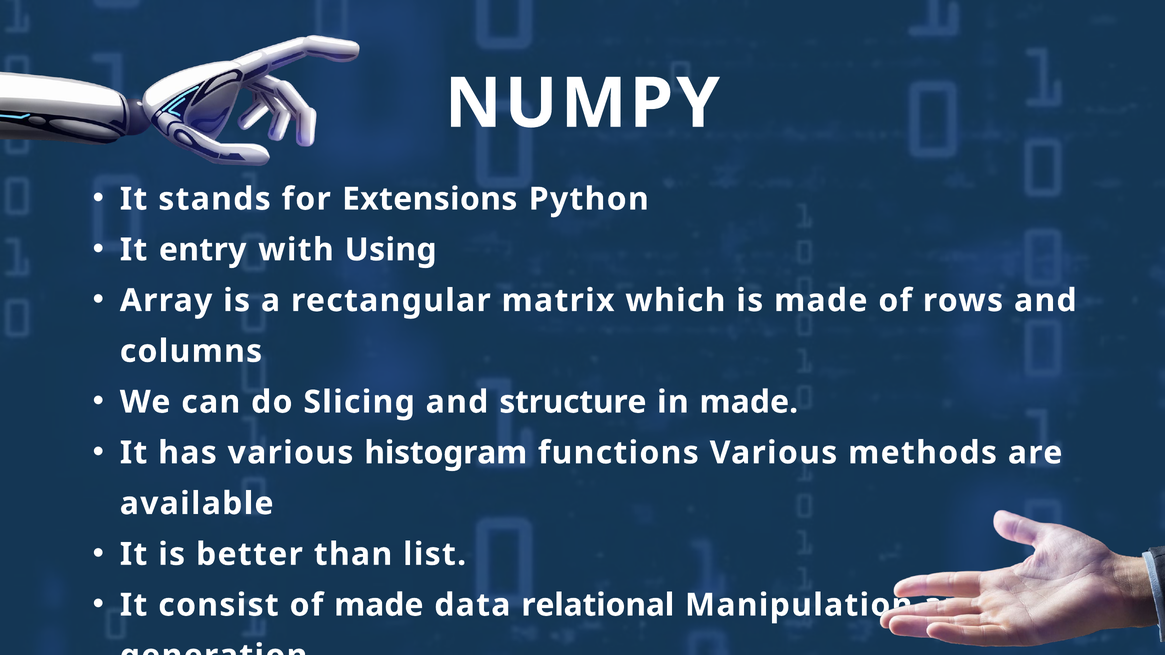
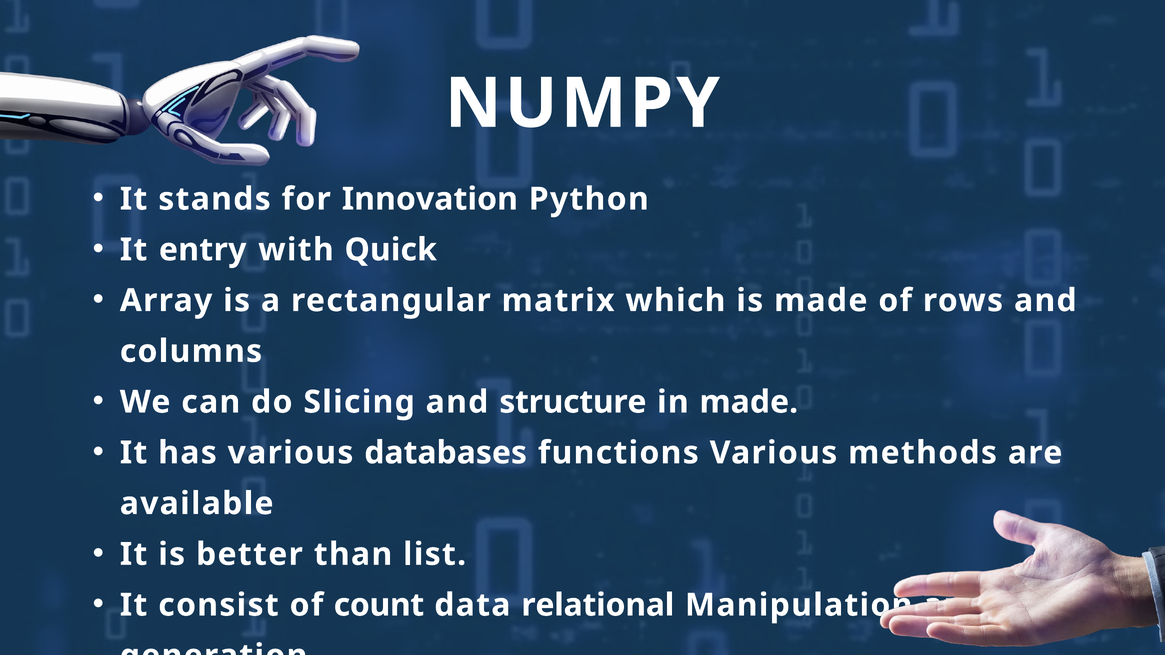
Extensions: Extensions -> Innovation (430, 199)
Using: Using -> Quick (391, 250)
histogram: histogram -> databases (446, 453)
of made: made -> count (379, 605)
